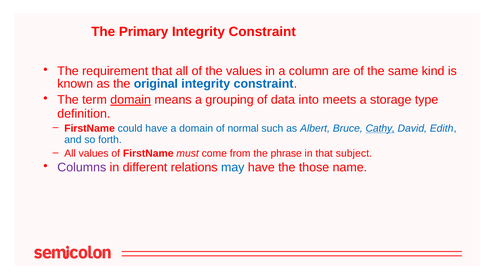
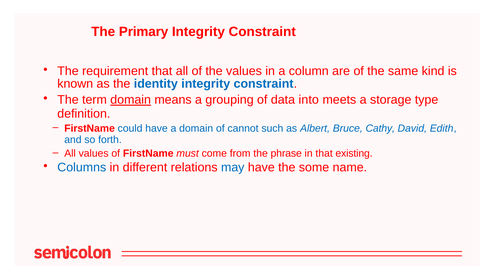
original: original -> identity (156, 84)
normal: normal -> cannot (243, 128)
Cathy underline: present -> none (380, 128)
subject: subject -> existing (354, 153)
Columns colour: purple -> blue (82, 167)
those: those -> some (314, 167)
